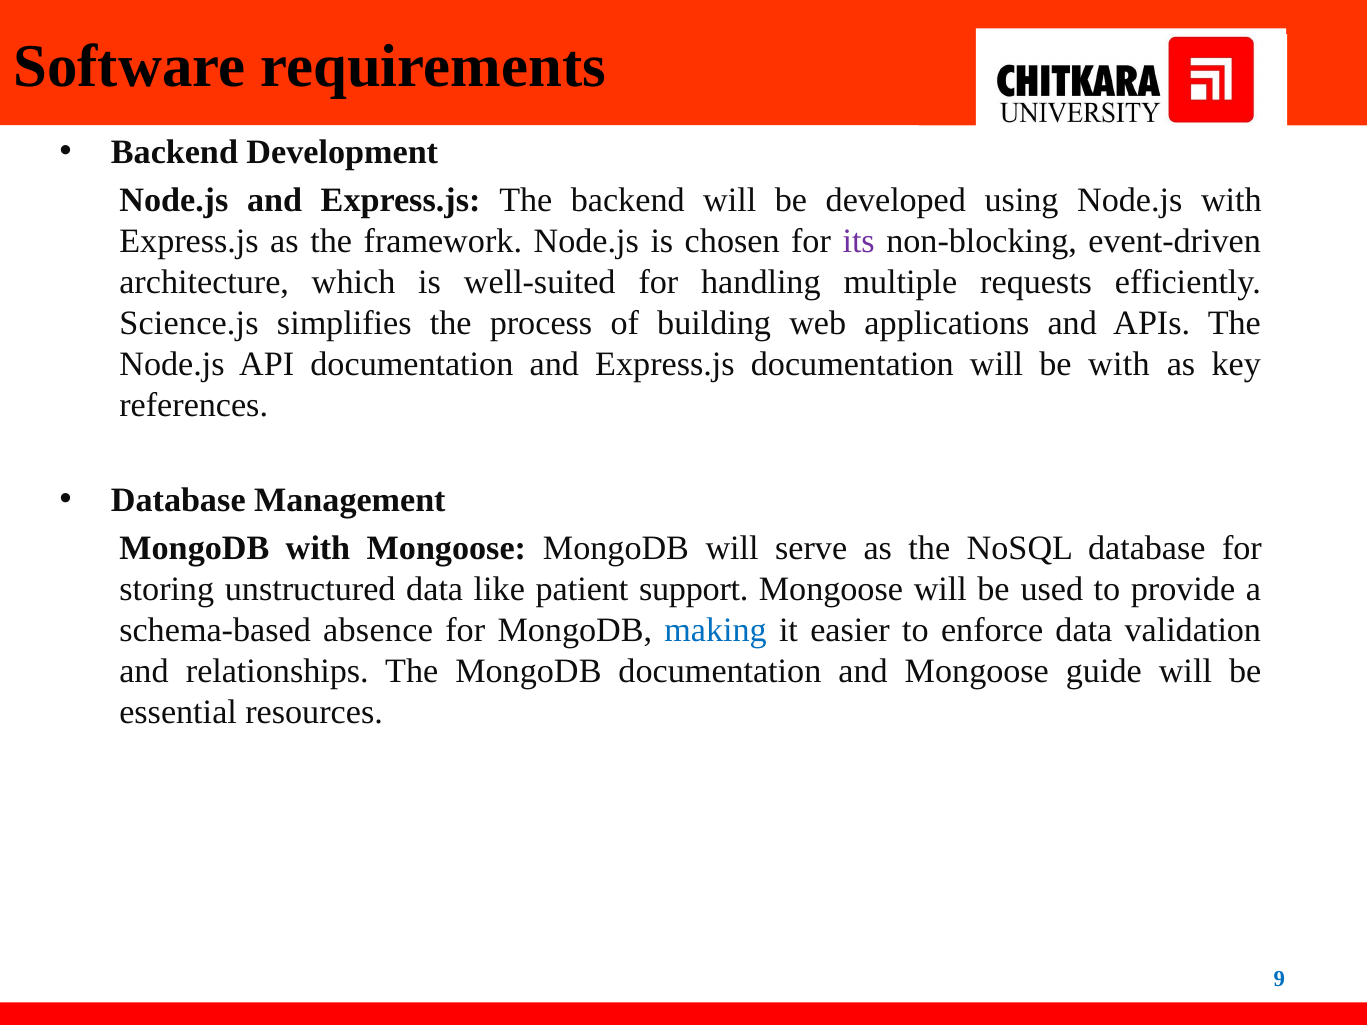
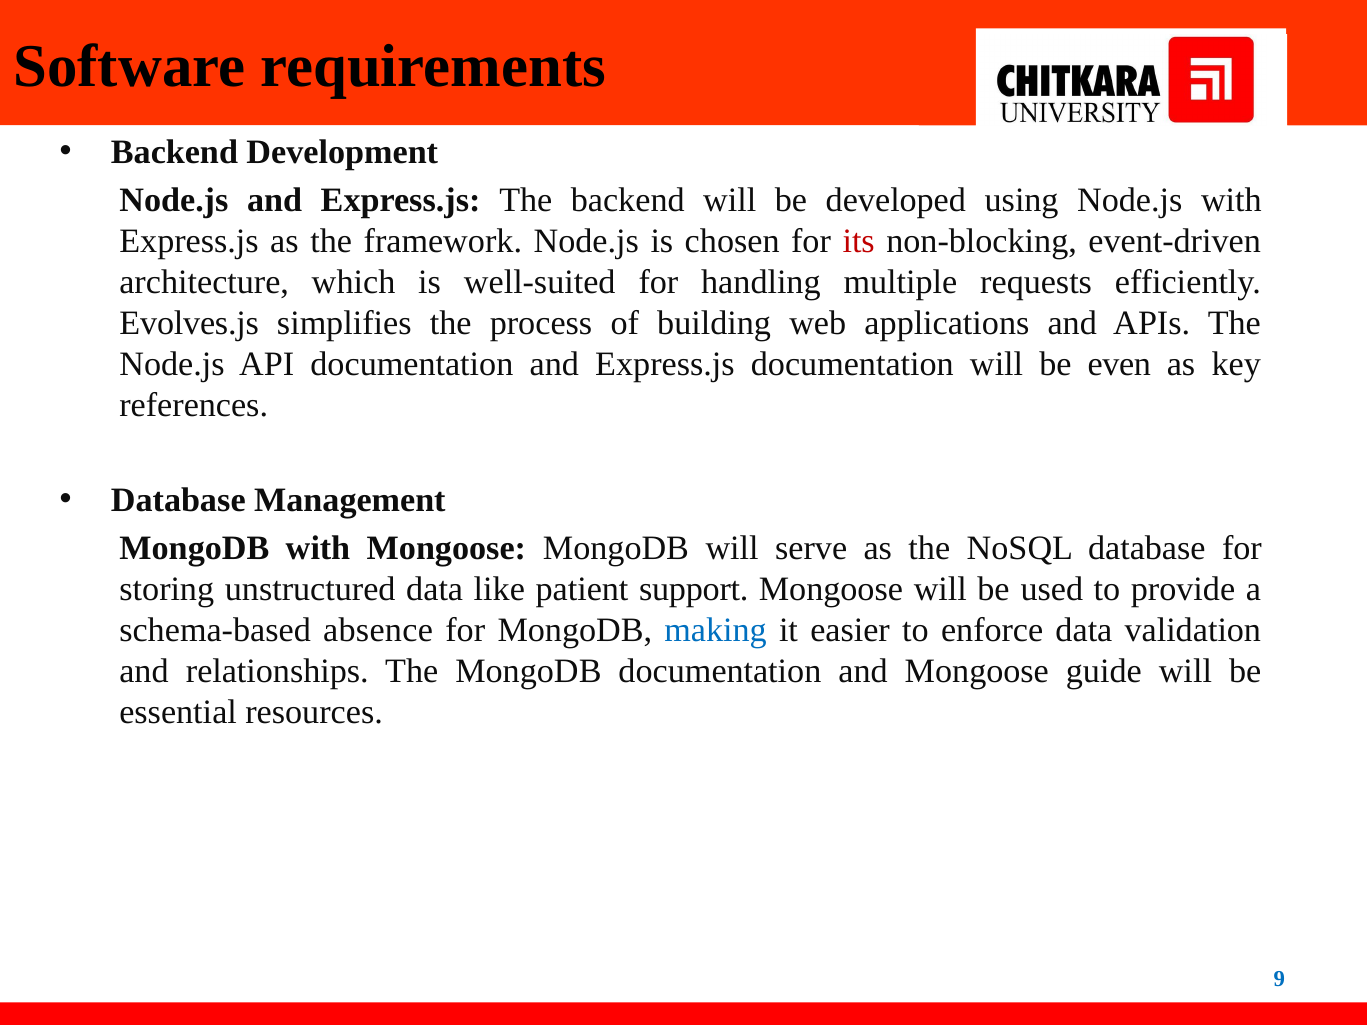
its colour: purple -> red (859, 241)
Science.js: Science.js -> Evolves.js (189, 323)
be with: with -> even (1119, 364)
